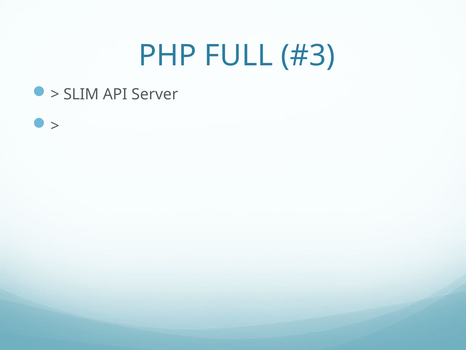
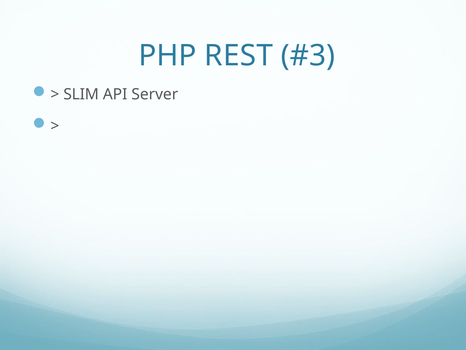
FULL: FULL -> REST (239, 55)
